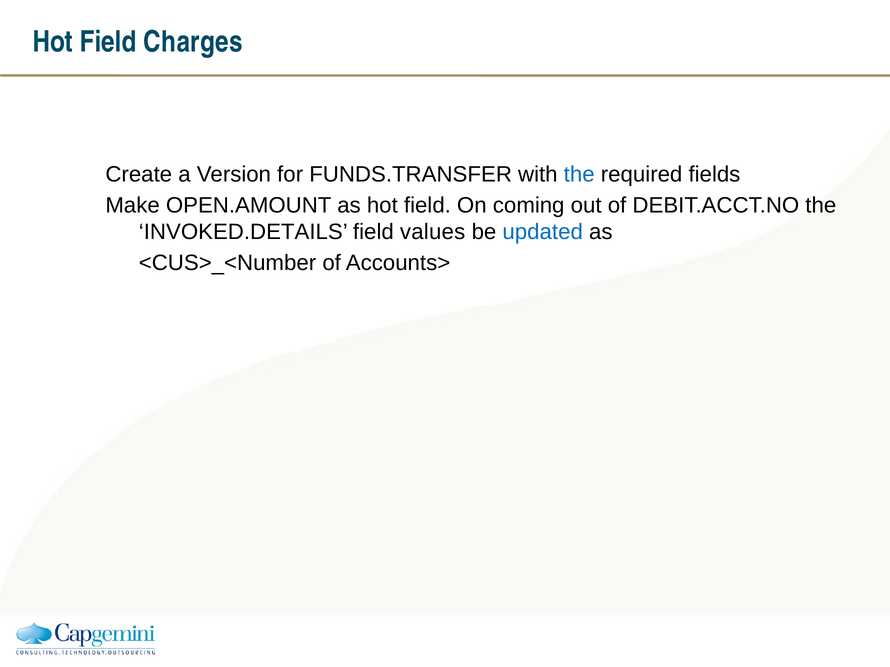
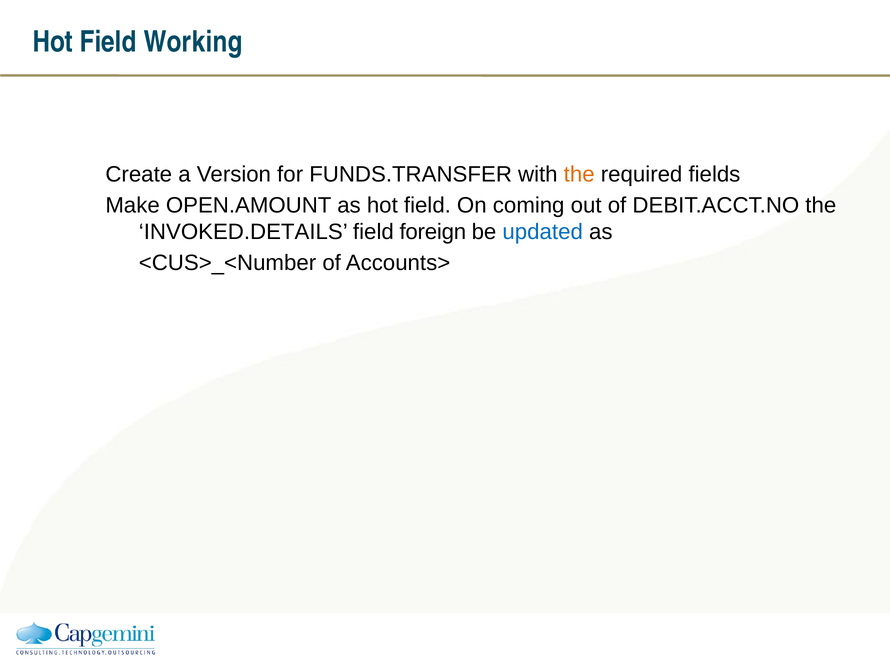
Charges: Charges -> Working (193, 42)
the colour: blue -> orange (579, 174)
values: values -> foreign (433, 232)
